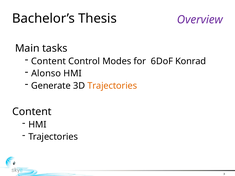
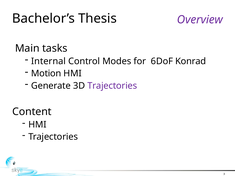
Content: Content -> Internal (48, 61)
Alonso: Alonso -> Motion (46, 74)
Trajectories colour: orange -> purple (112, 86)
